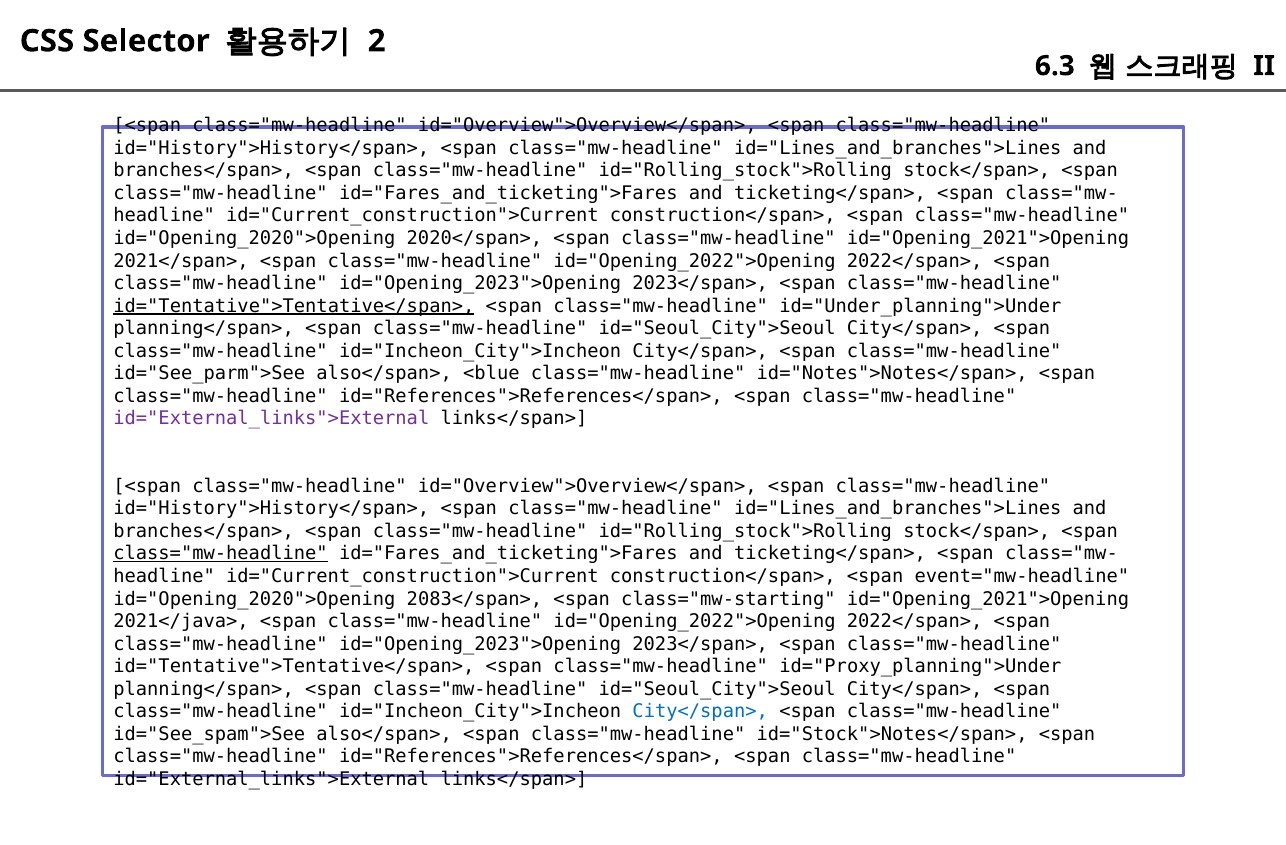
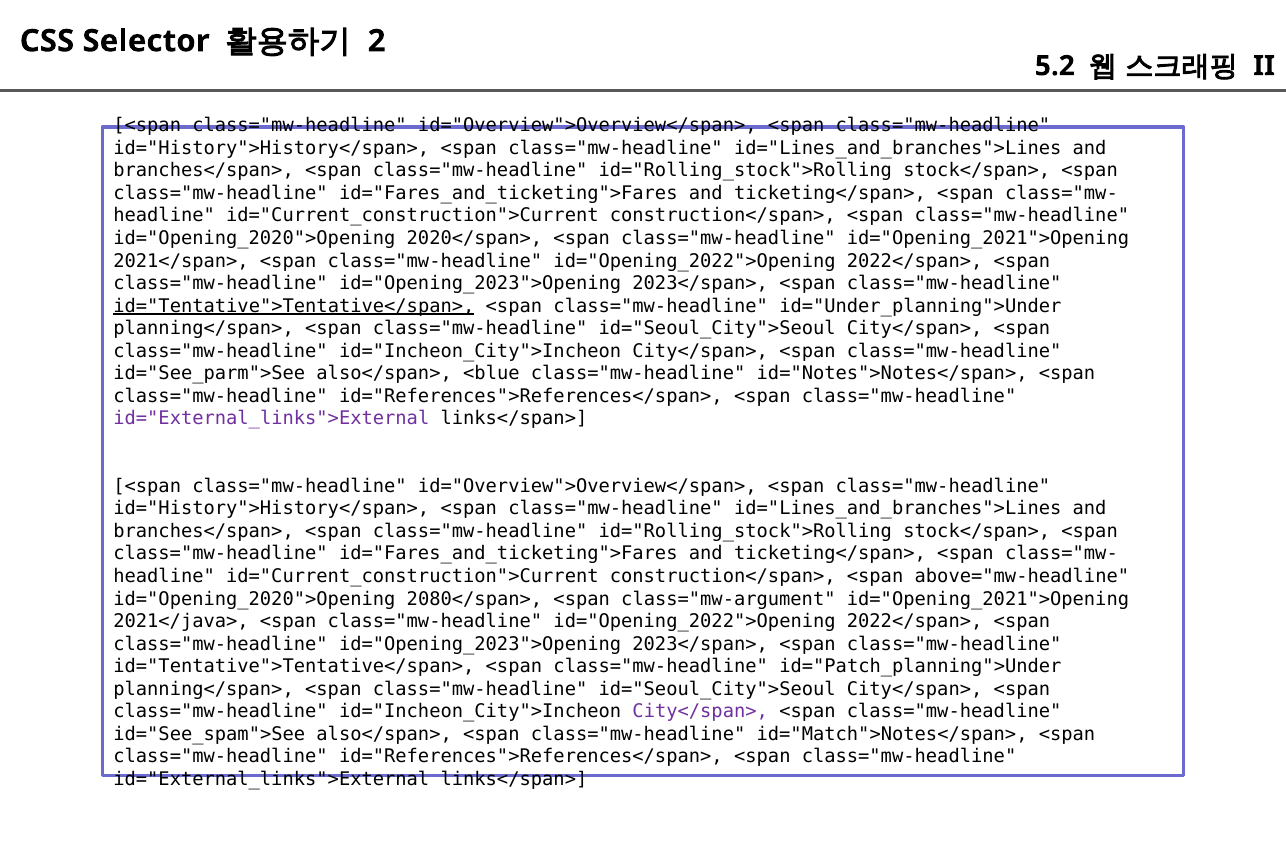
6.3: 6.3 -> 5.2 (1055, 66)
class="mw-headline underline: present -> none (221, 554)
event="mw-headline: event="mw-headline -> above="mw-headline (1022, 576)
2083</span>: 2083</span> -> 2080</span> (474, 599)
class="mw-starting: class="mw-starting -> class="mw-argument (728, 599)
id="Proxy_planning">Under: id="Proxy_planning">Under -> id="Patch_planning">Under (920, 666)
City</span> colour: blue -> purple (700, 711)
id="Stock">Notes</span>: id="Stock">Notes</span> -> id="Match">Notes</span> (892, 734)
